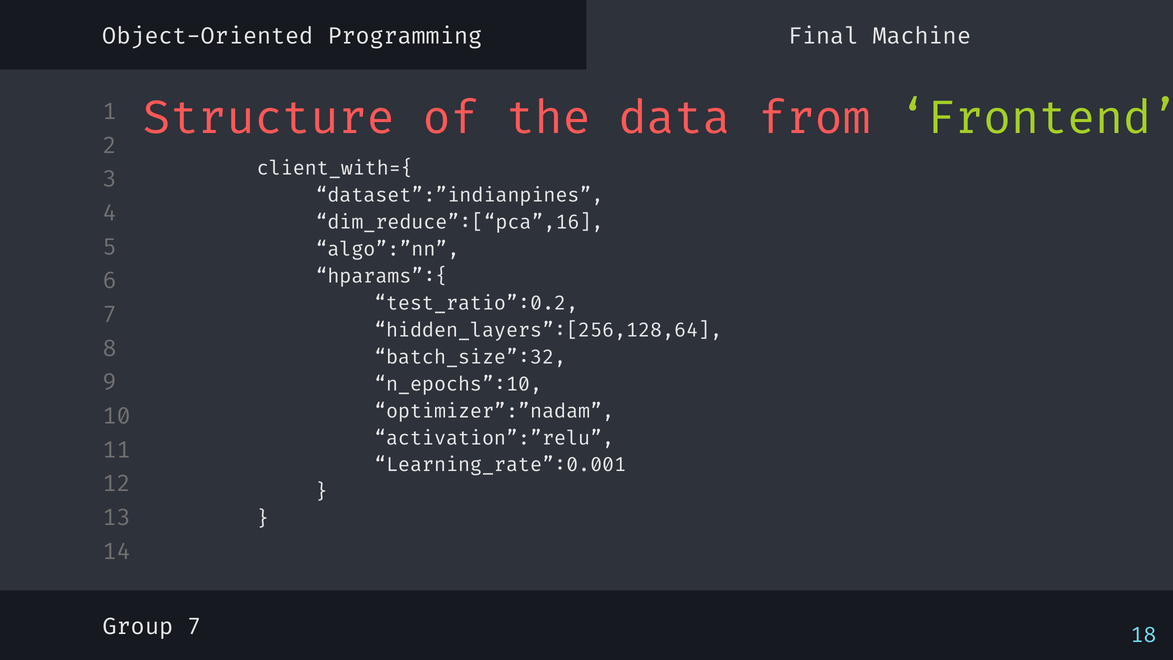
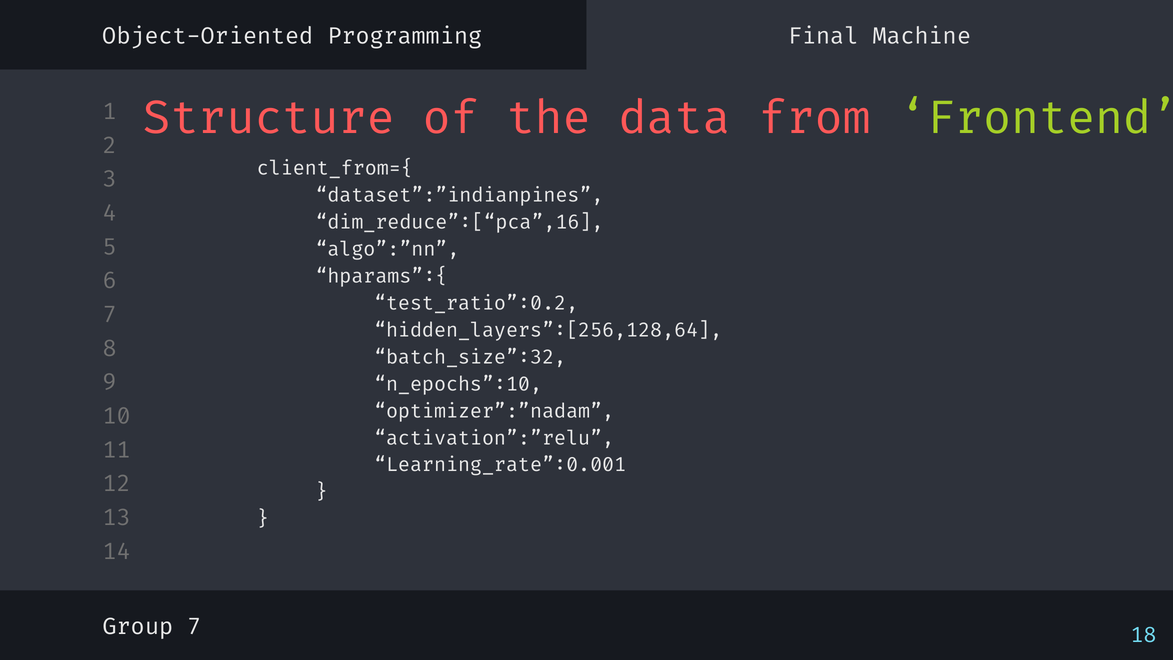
client_with={: client_with={ -> client_from={ (335, 168)
